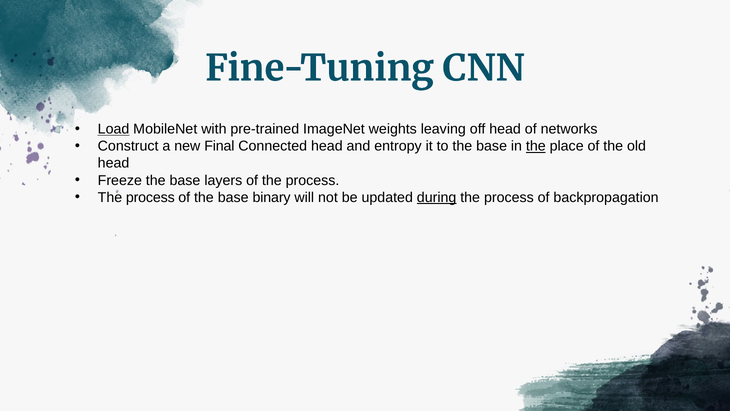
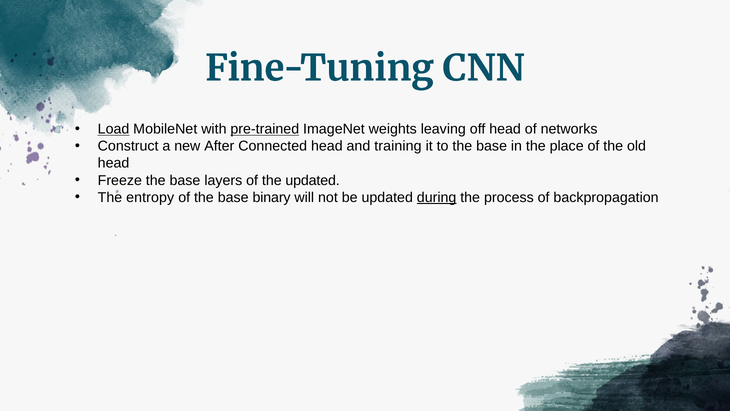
pre-trained underline: none -> present (265, 129)
Final: Final -> After (219, 146)
entropy: entropy -> training (398, 146)
the underline: present -> none (536, 146)
of the process: process -> updated (313, 180)
process: process -> entropy (150, 197)
